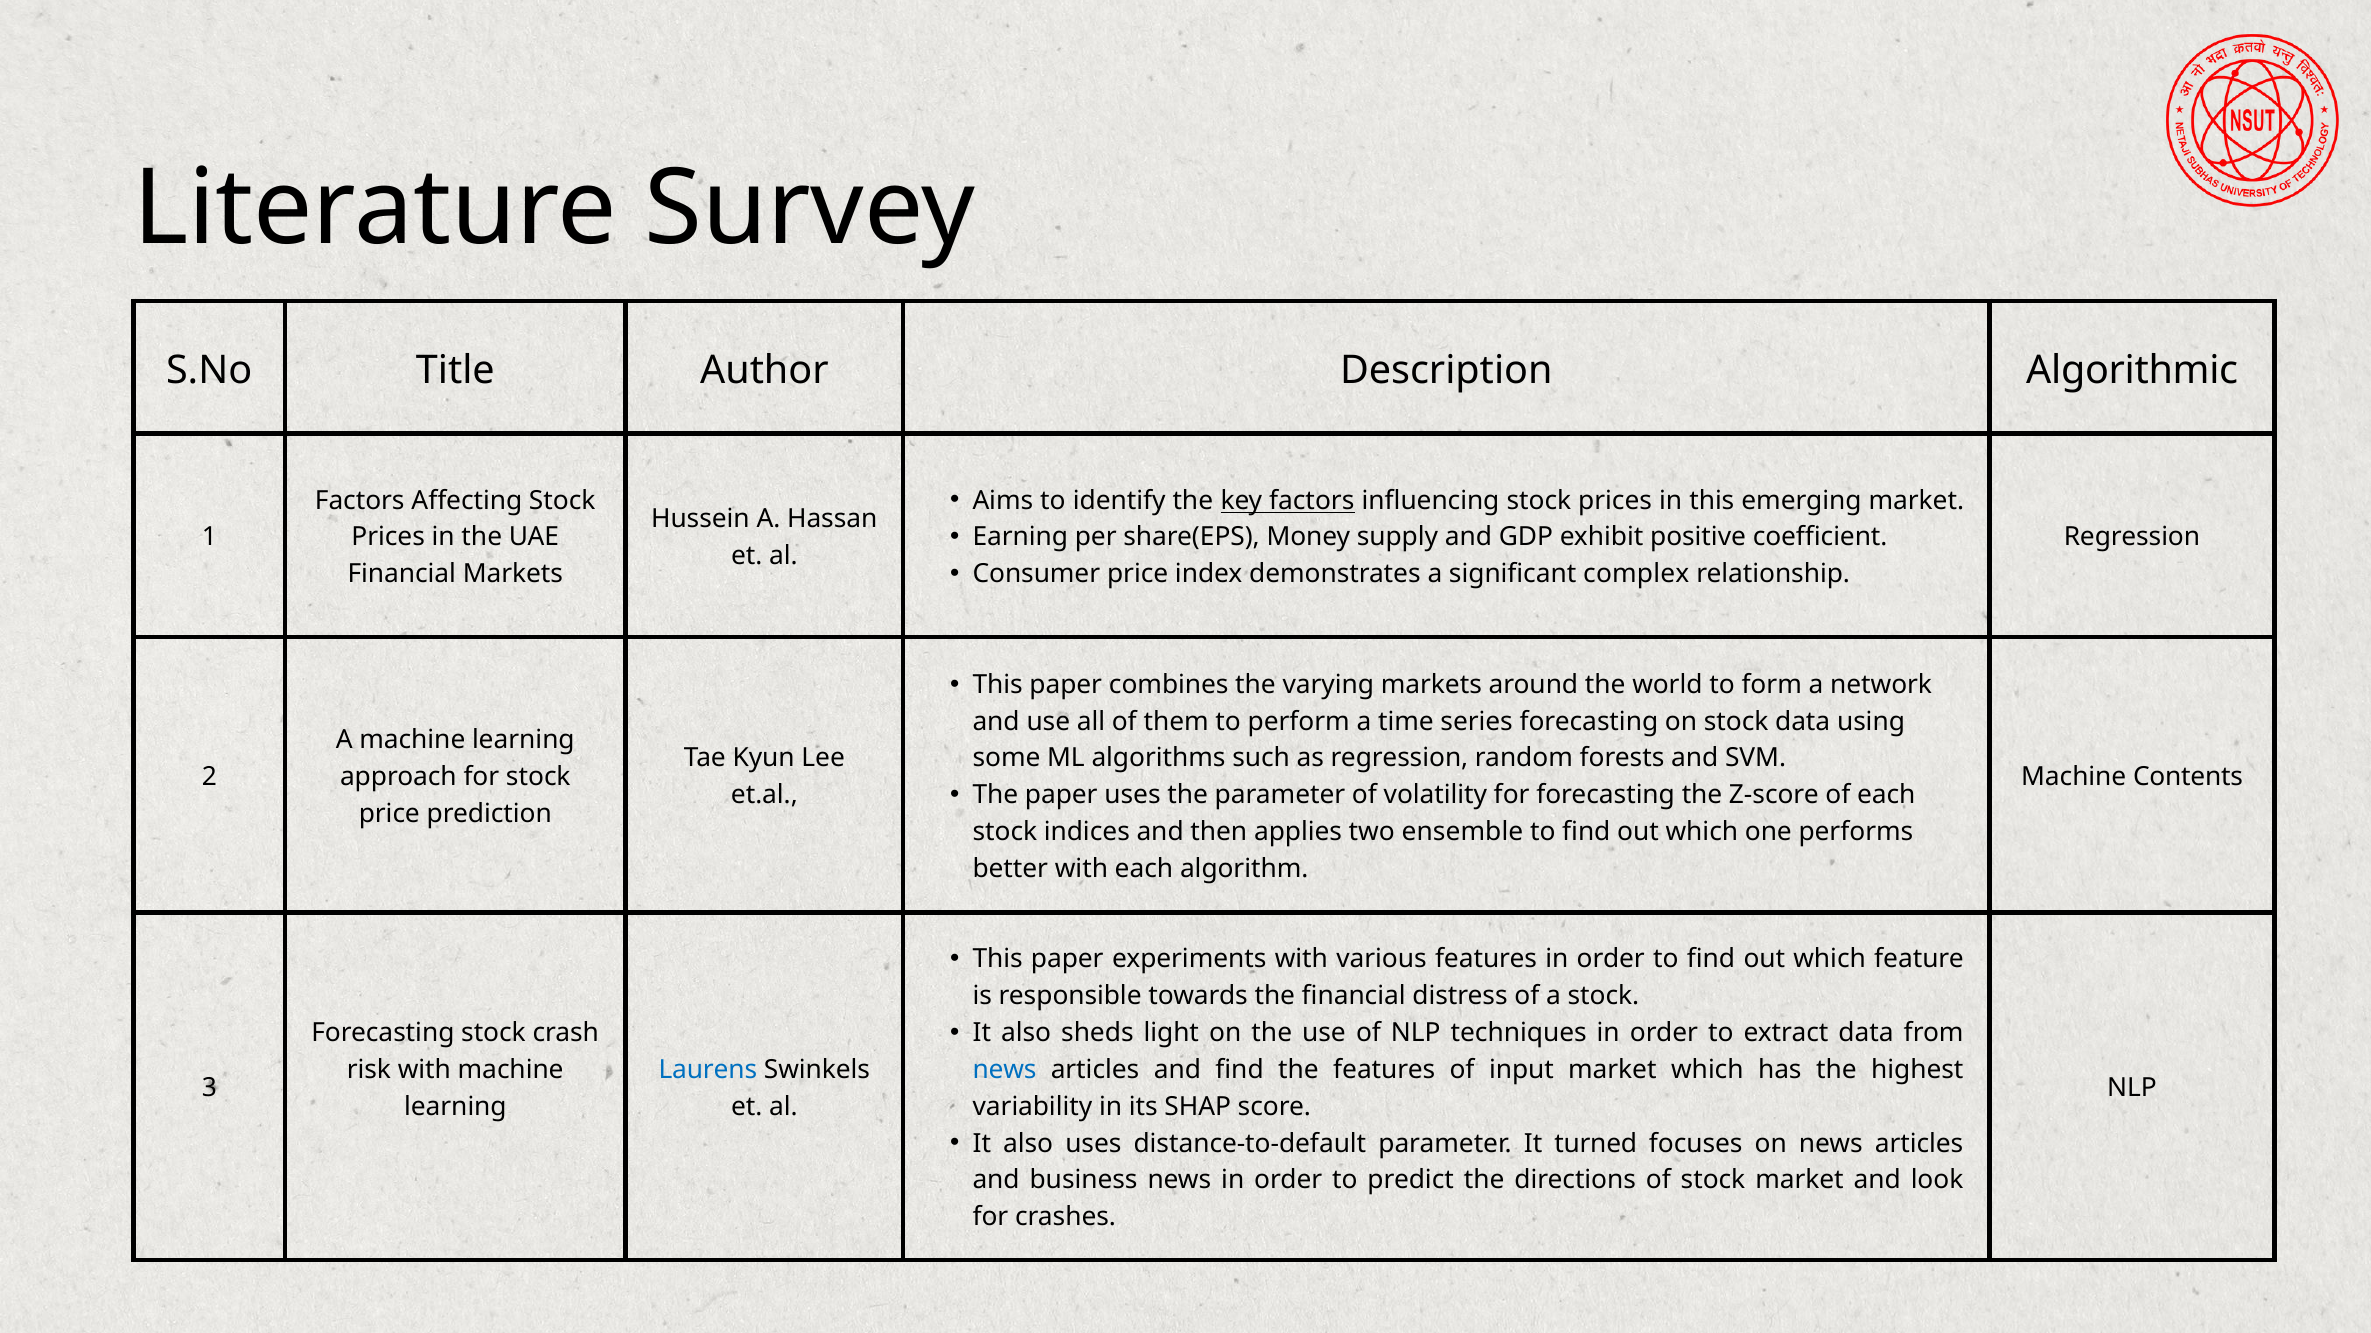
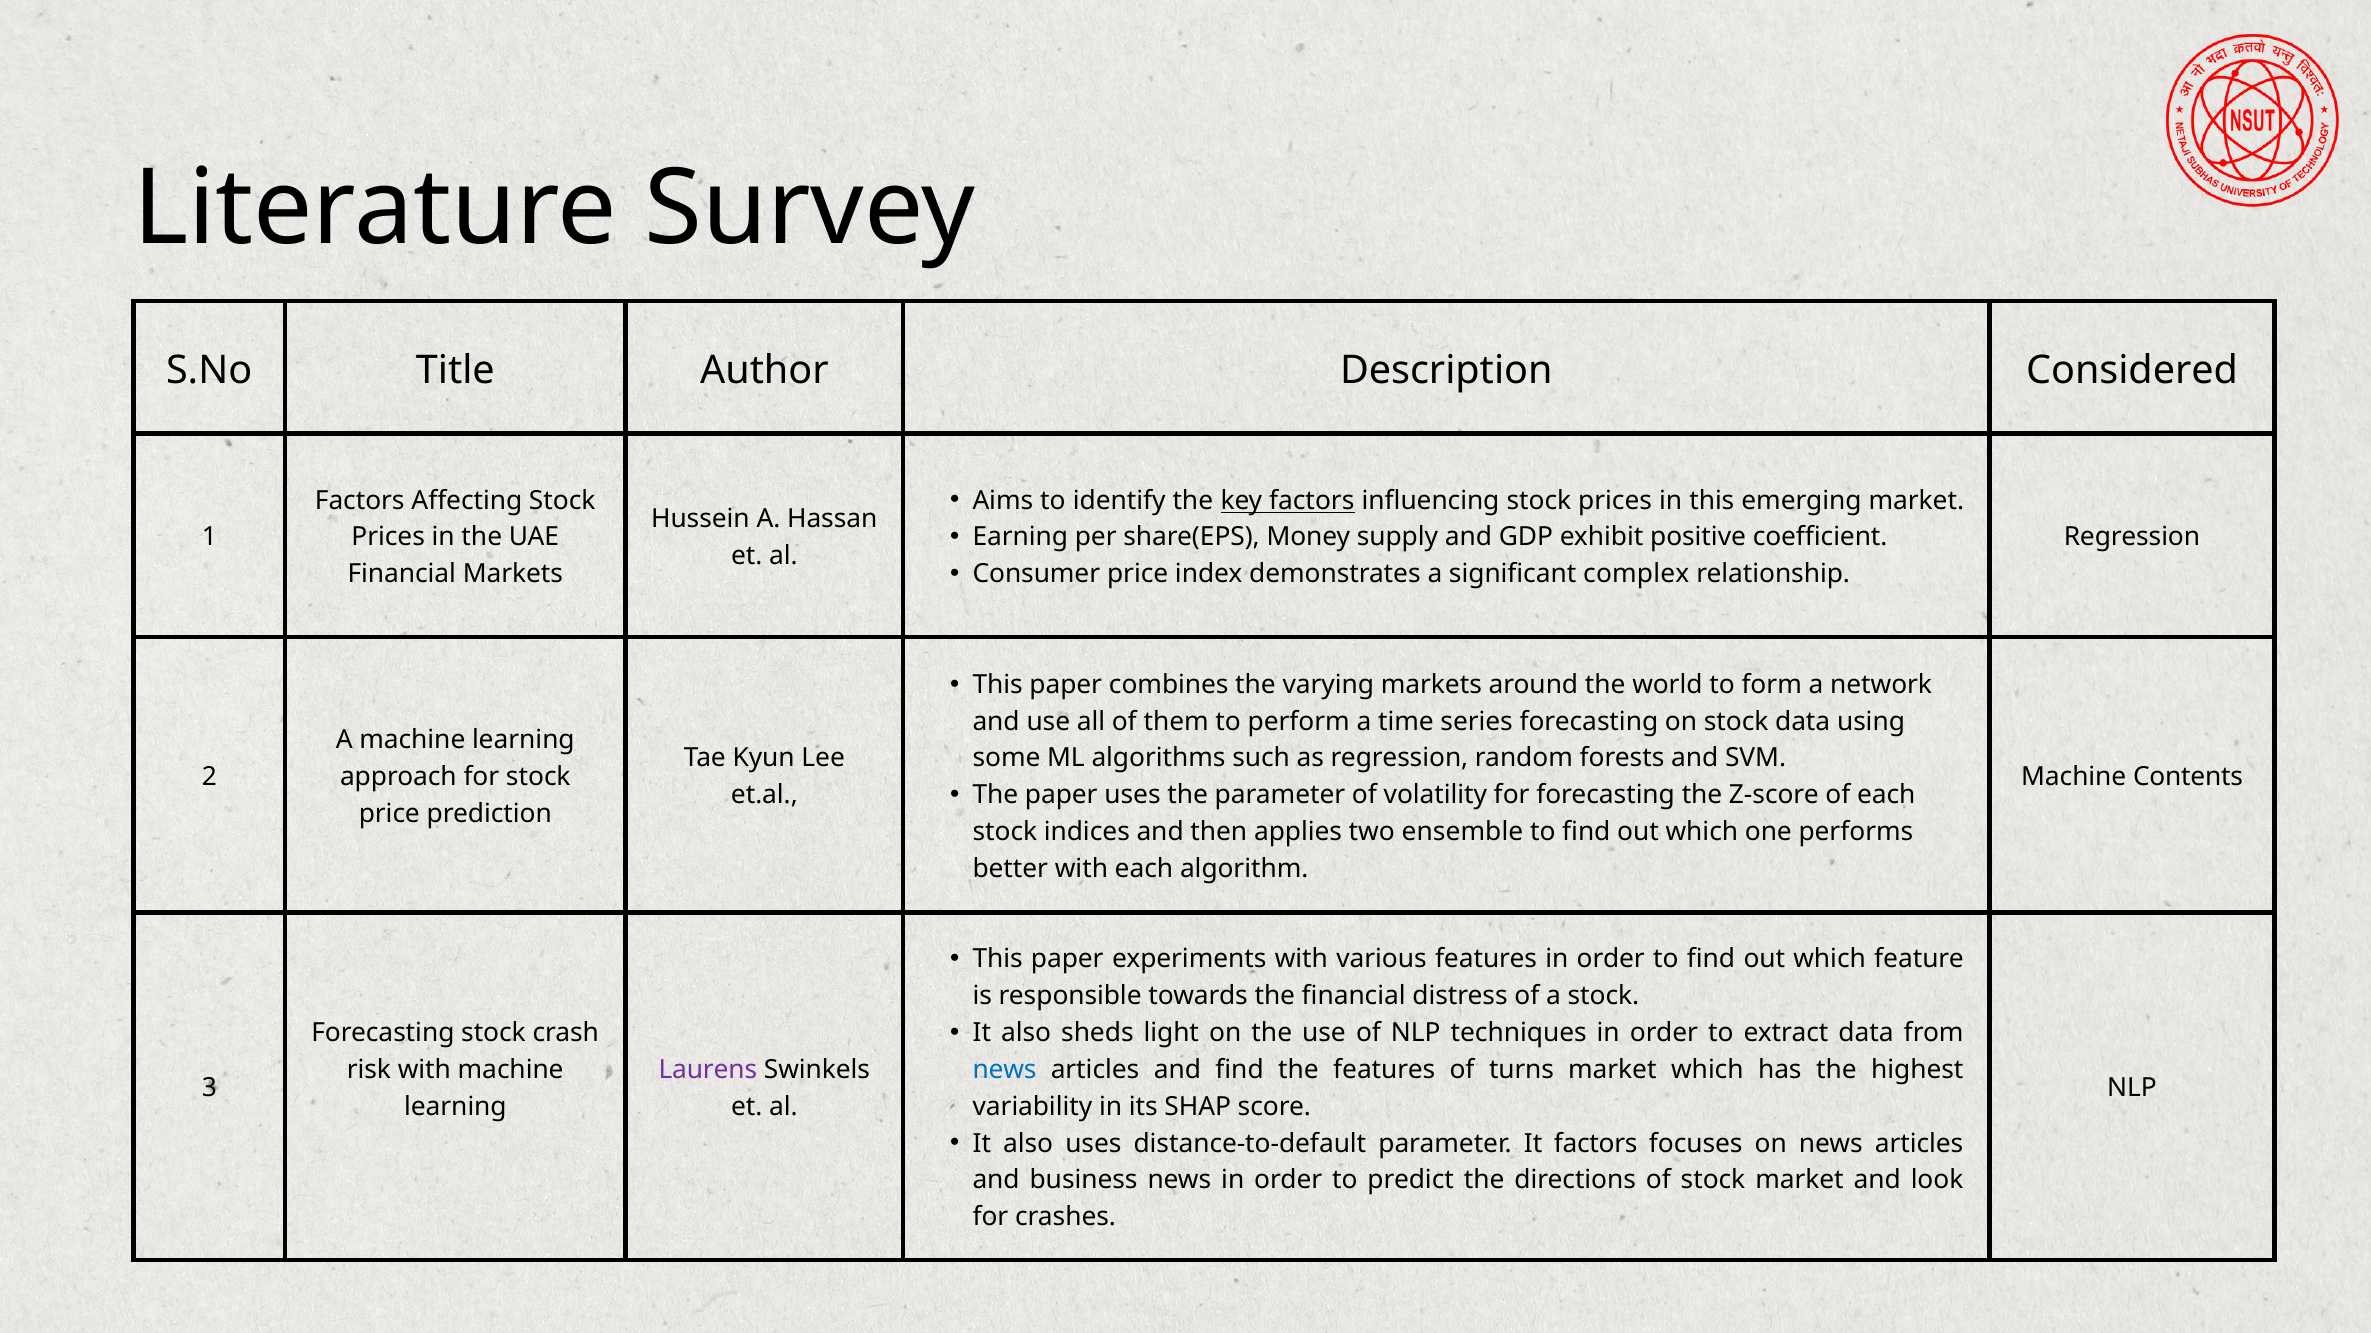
Algorithmic: Algorithmic -> Considered (2132, 370)
Laurens colour: blue -> purple (708, 1070)
input: input -> turns (1522, 1070)
It turned: turned -> factors (1596, 1144)
